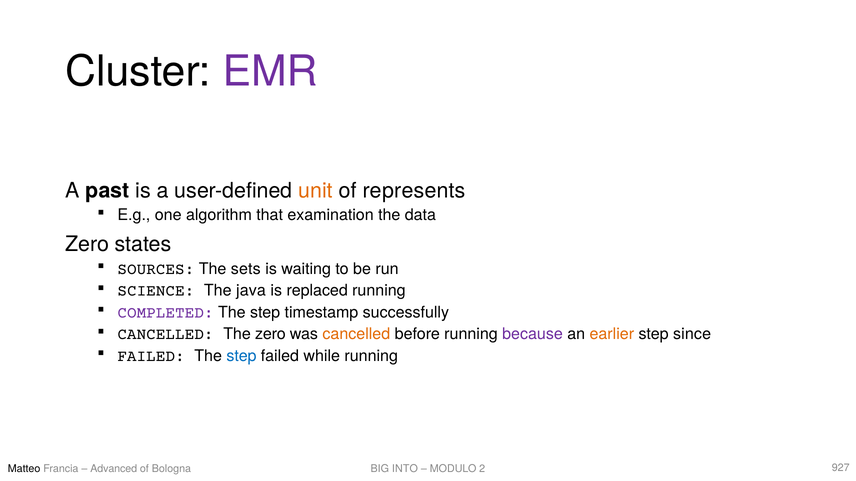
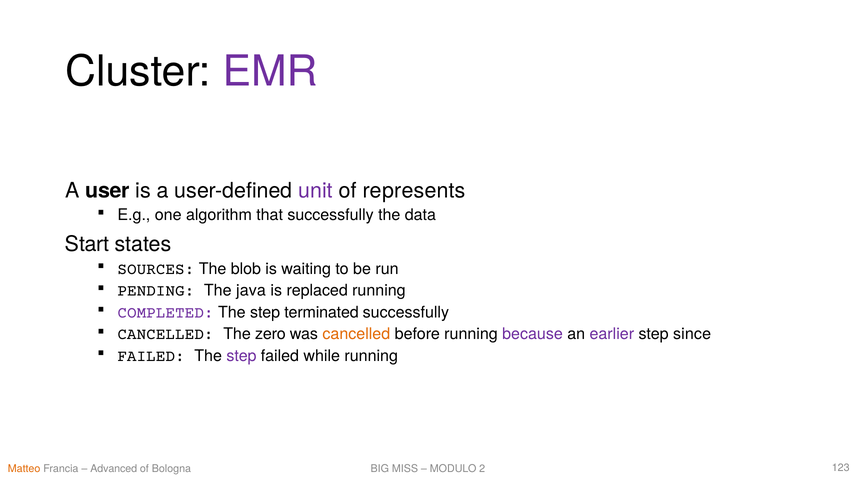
past: past -> user (108, 191)
unit colour: orange -> purple (316, 191)
that examination: examination -> successfully (331, 215)
Zero: Zero -> Start (87, 244)
sets: sets -> blob (246, 269)
SCIENCE: SCIENCE -> PENDING (156, 291)
timestamp: timestamp -> terminated (322, 313)
earlier colour: orange -> purple (612, 335)
step colour: blue -> purple (241, 356)
Matteo colour: black -> orange (24, 469)
INTO: INTO -> MISS (405, 469)
927: 927 -> 123 (841, 468)
